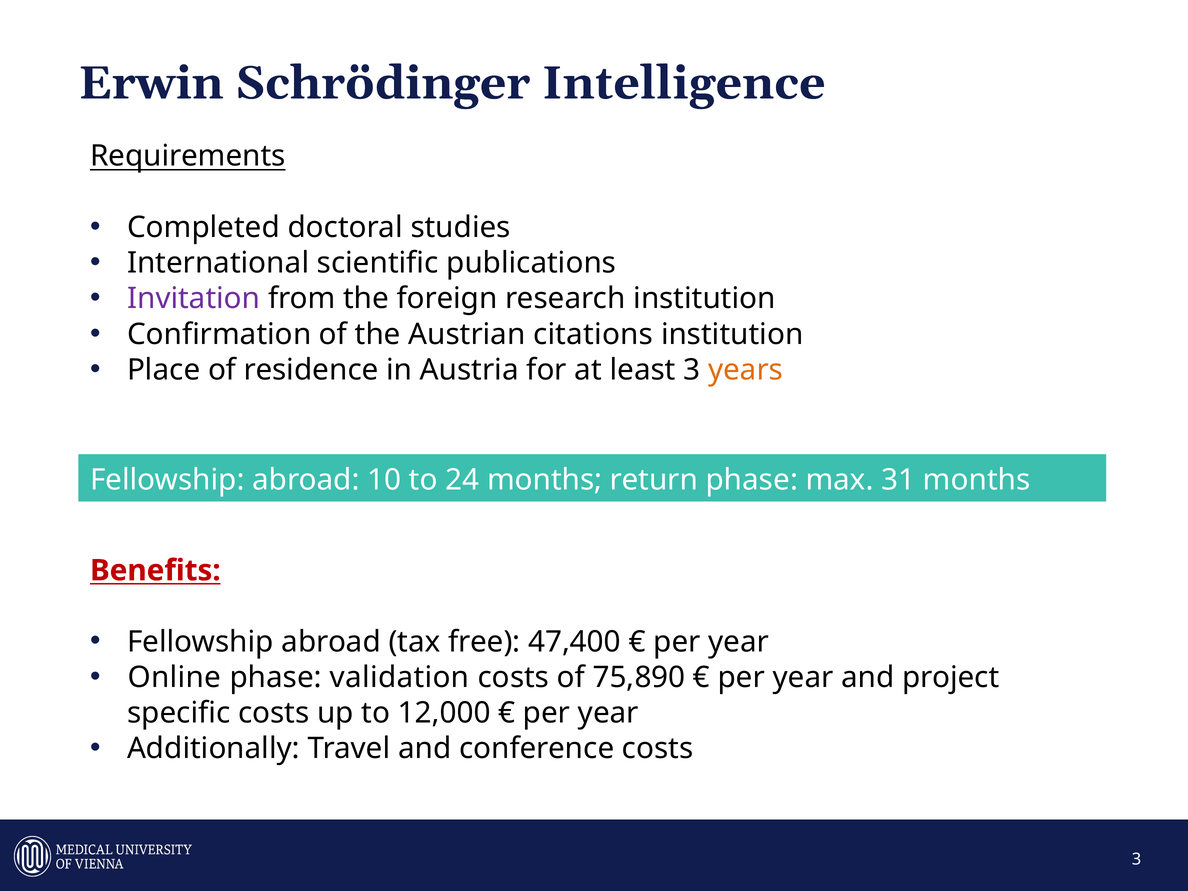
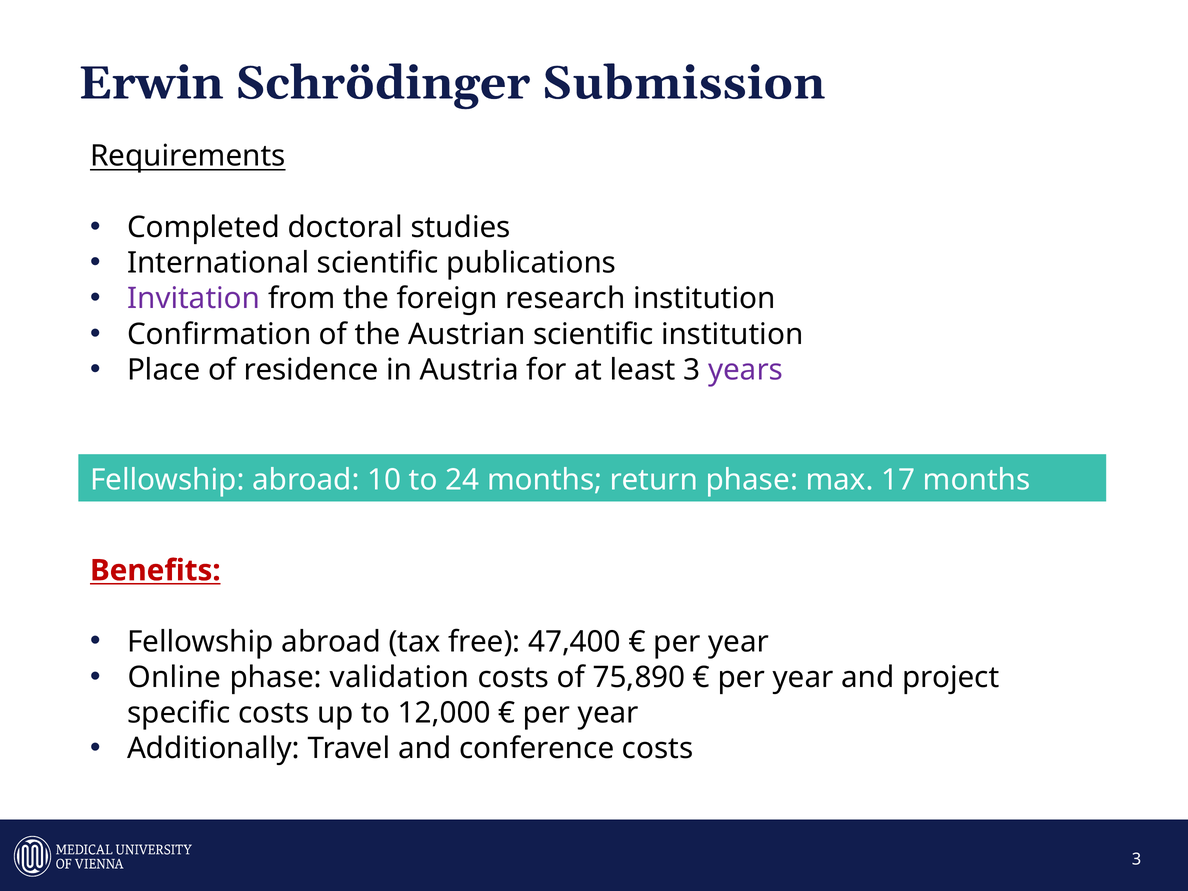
Intelligence: Intelligence -> Submission (684, 83)
Austrian citations: citations -> scientific (593, 334)
years colour: orange -> purple (746, 370)
31: 31 -> 17 (898, 480)
